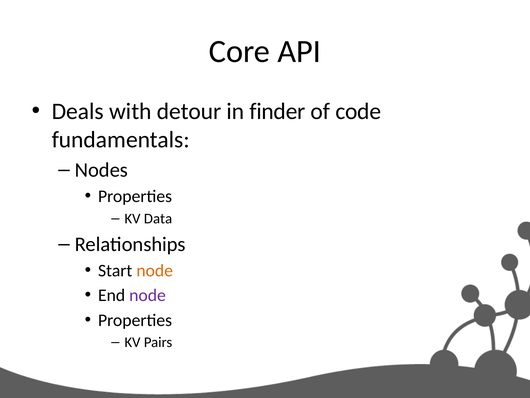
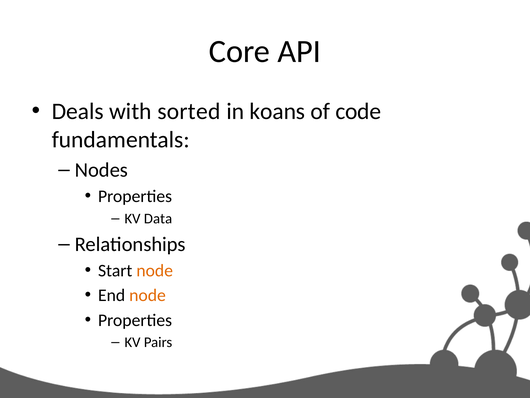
detour: detour -> sorted (189, 111)
finder: finder -> koans (277, 111)
node colour: purple -> orange (147, 295)
